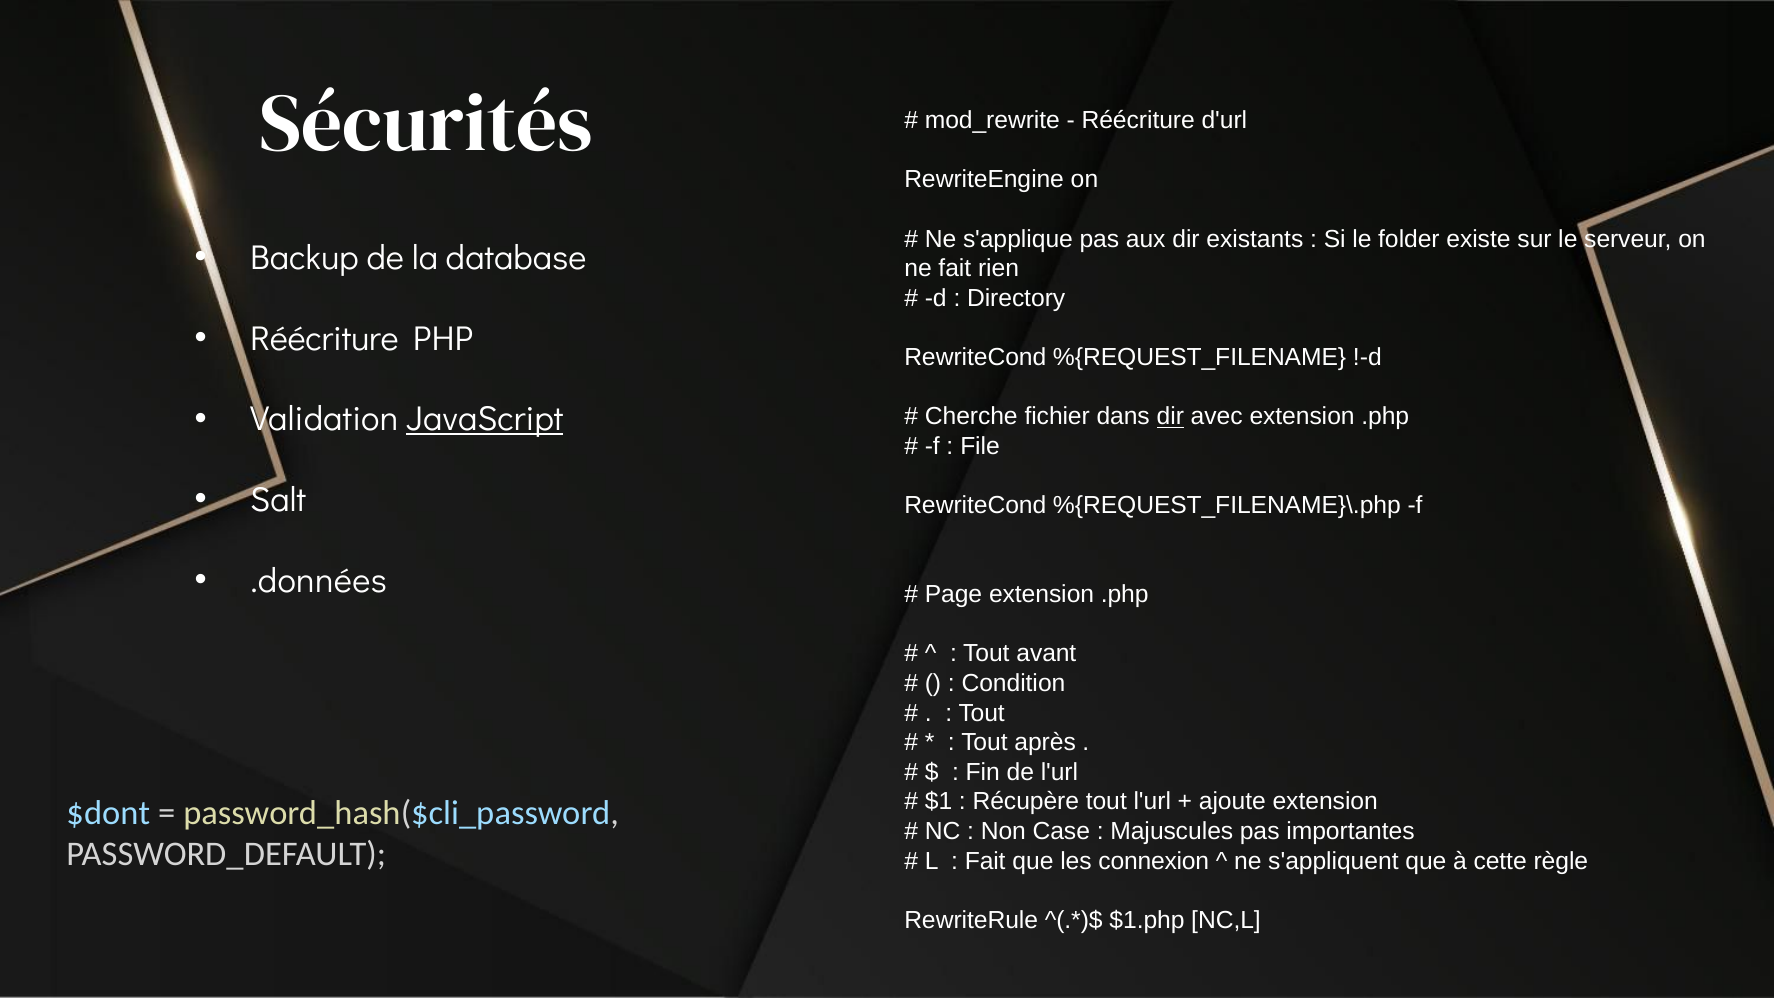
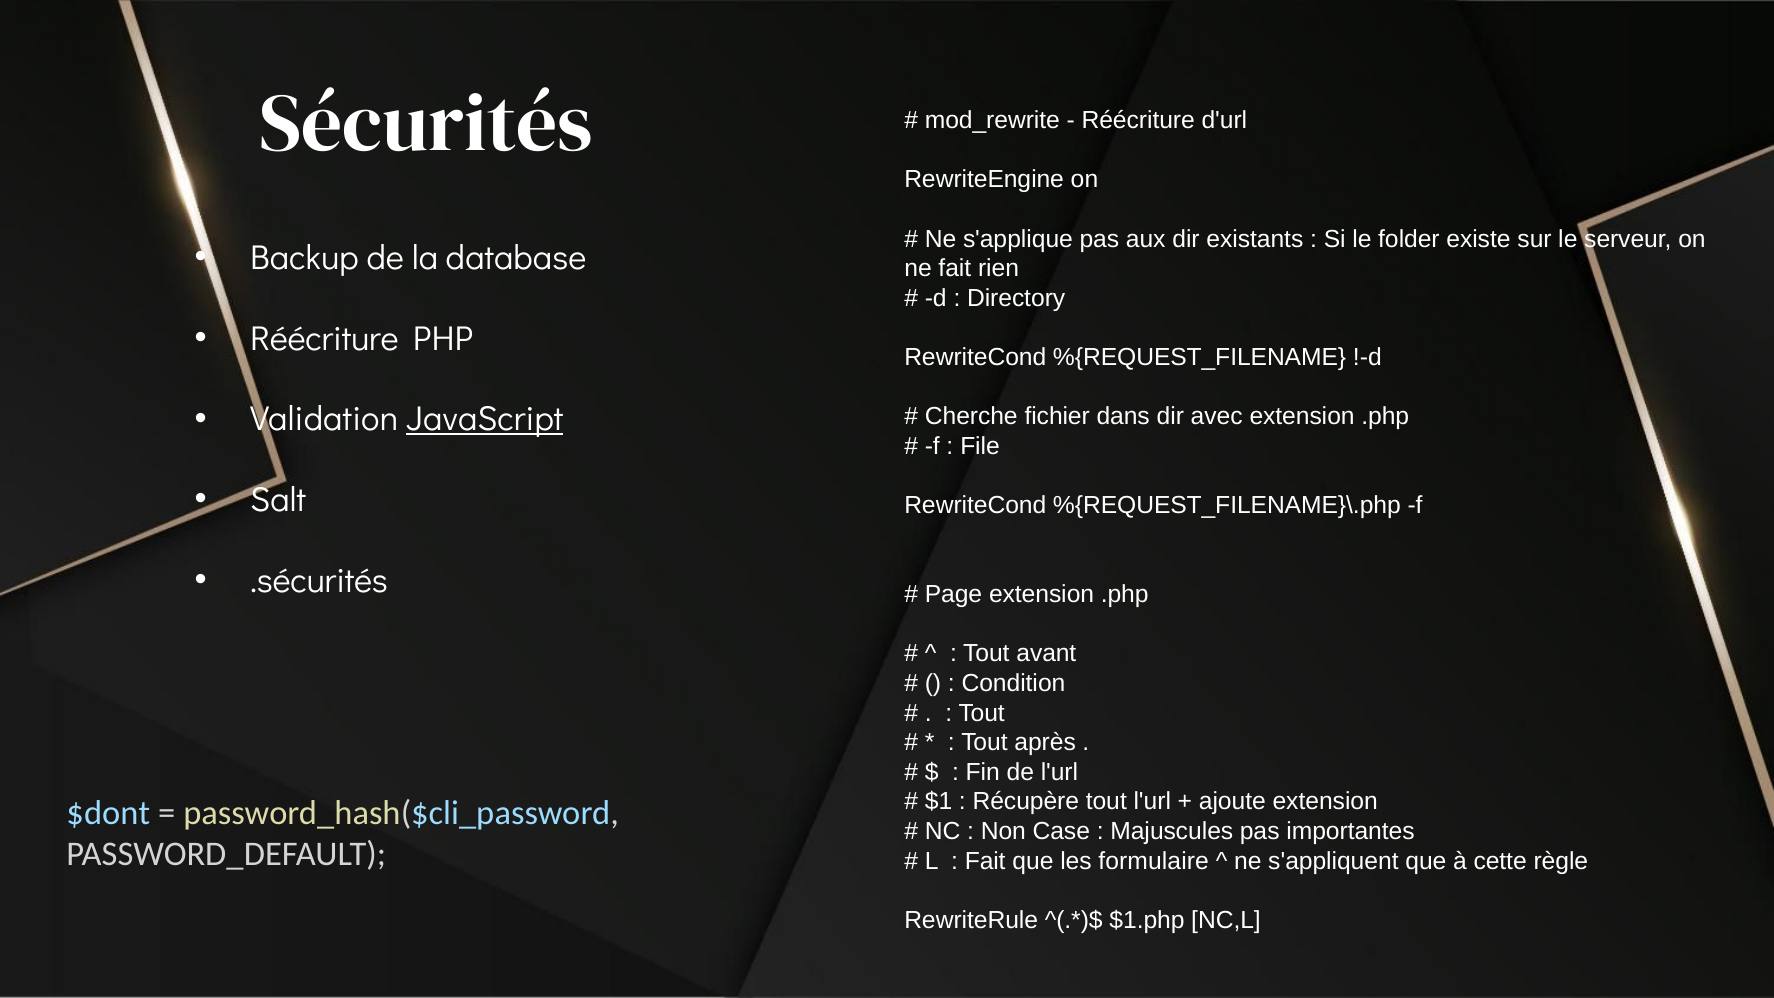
dir underline: present -> none (1170, 417)
.données: .données -> .sécurités (319, 581)
connexion: connexion -> formulaire (1154, 861)
